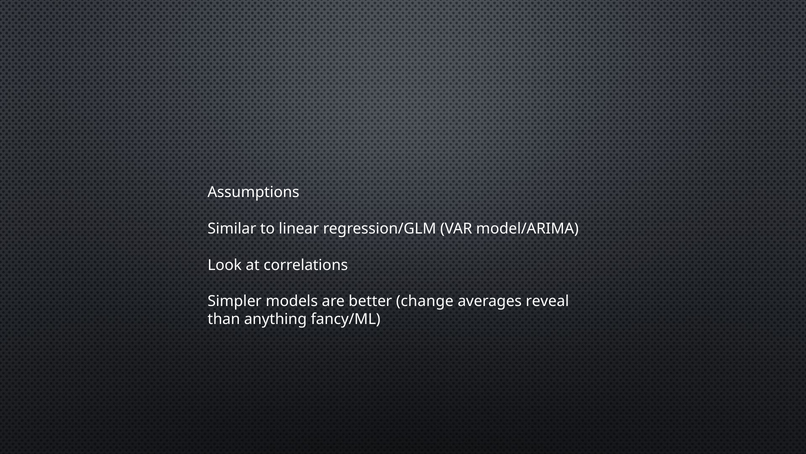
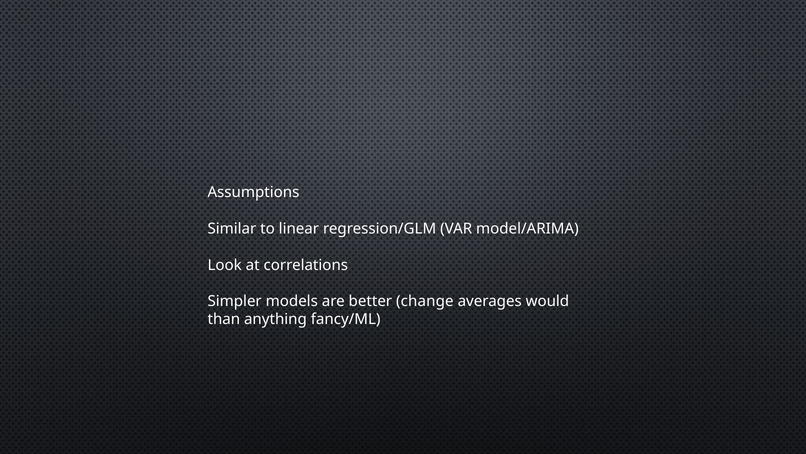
reveal: reveal -> would (547, 301)
